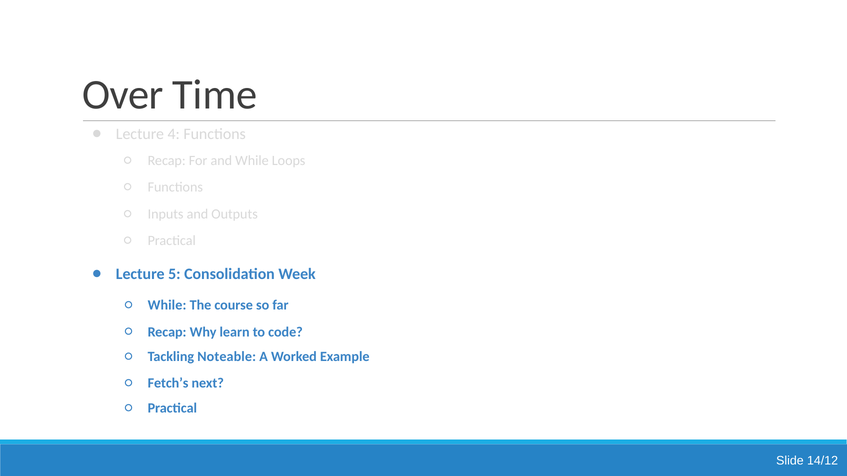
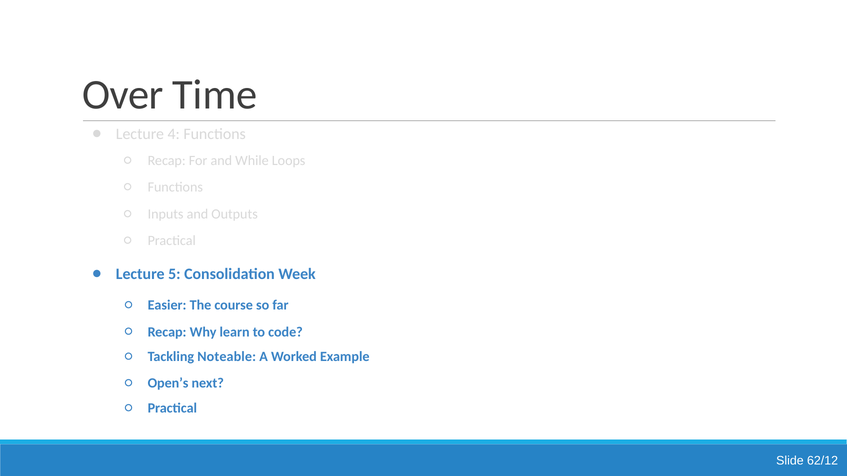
While: While -> Easier (167, 306)
Fetch’s: Fetch’s -> Open’s (168, 384)
14/12: 14/12 -> 62/12 (823, 461)
